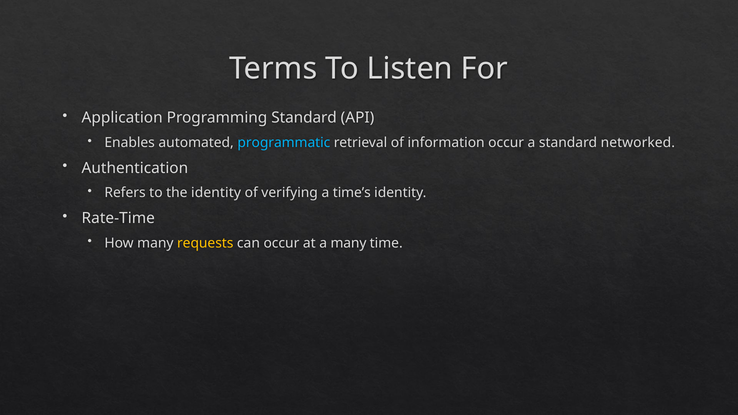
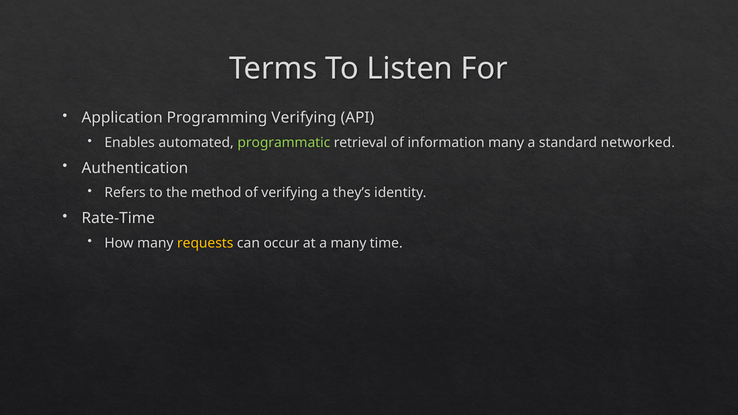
Programming Standard: Standard -> Verifying (304, 118)
programmatic colour: light blue -> light green (284, 143)
information occur: occur -> many (506, 143)
the identity: identity -> method (216, 193)
time’s: time’s -> they’s (352, 193)
